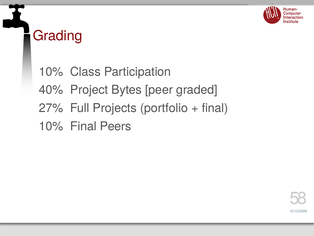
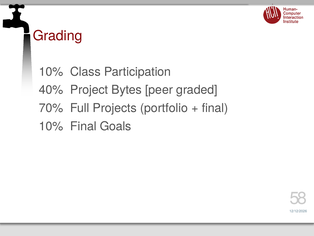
27%: 27% -> 70% (51, 108)
Peers: Peers -> Goals (115, 126)
